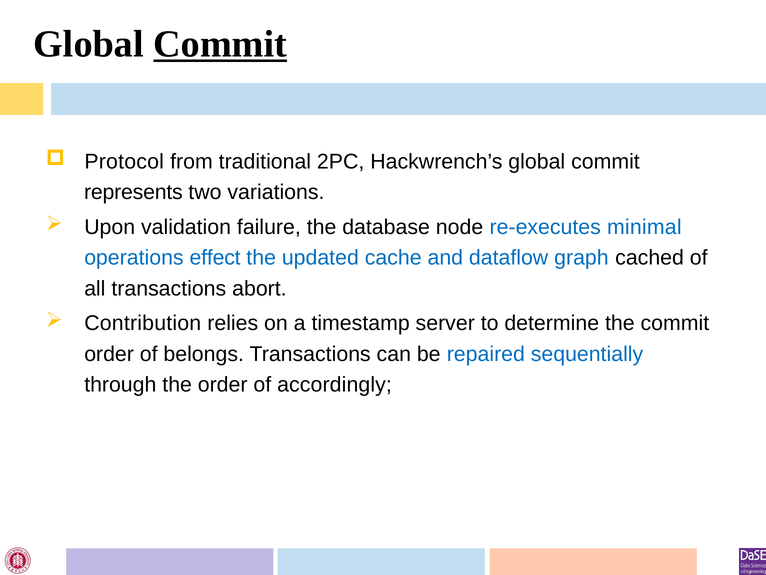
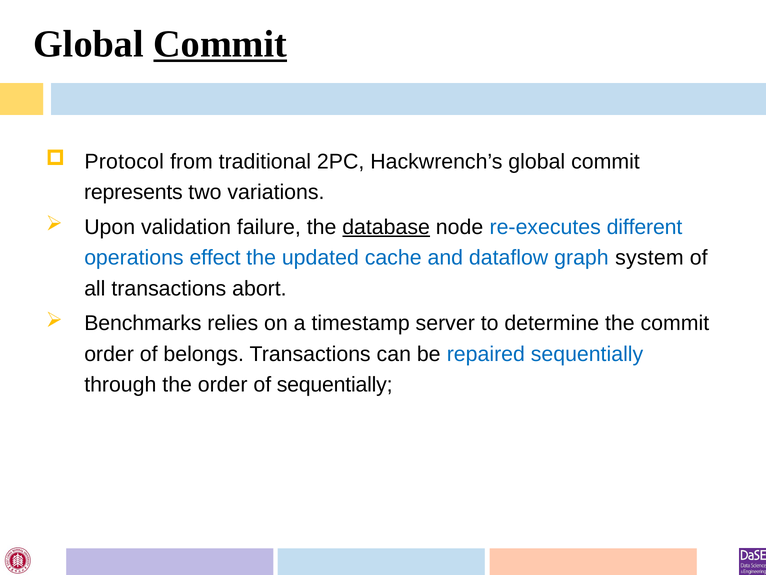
database underline: none -> present (386, 227)
minimal: minimal -> different (645, 227)
cached: cached -> system (649, 258)
Contribution: Contribution -> Benchmarks (143, 323)
of accordingly: accordingly -> sequentially (335, 384)
